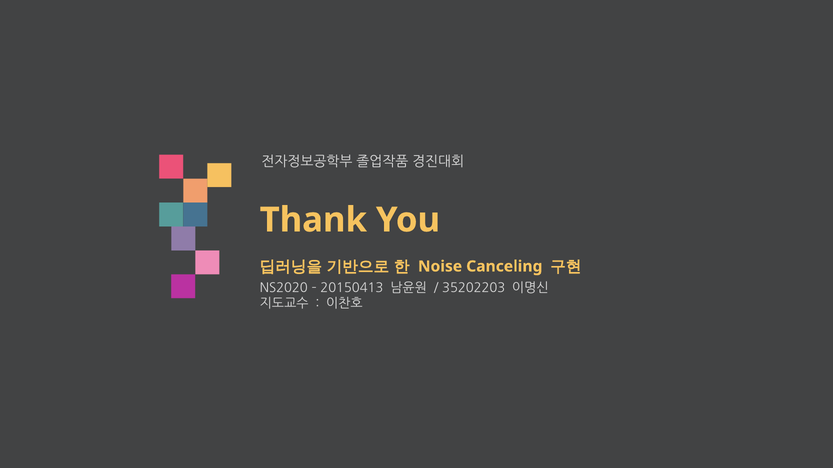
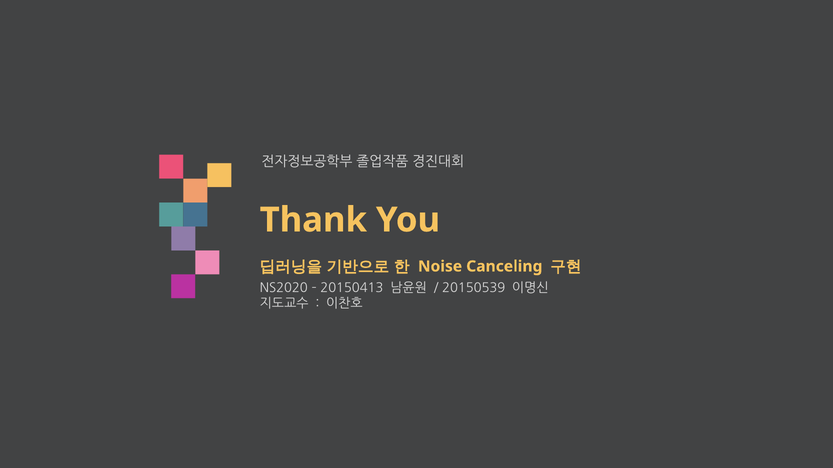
35202203: 35202203 -> 20150539 (474, 288)
